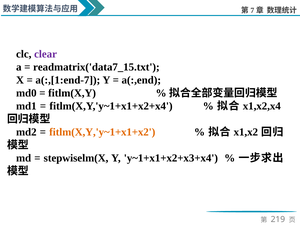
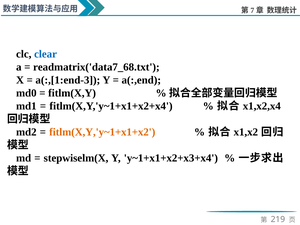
clear colour: purple -> blue (46, 54)
readmatrix('data7_15.txt: readmatrix('data7_15.txt -> readmatrix('data7_68.txt (96, 67)
a(:,[1:end-7: a(:,[1:end-7 -> a(:,[1:end-3 (68, 80)
